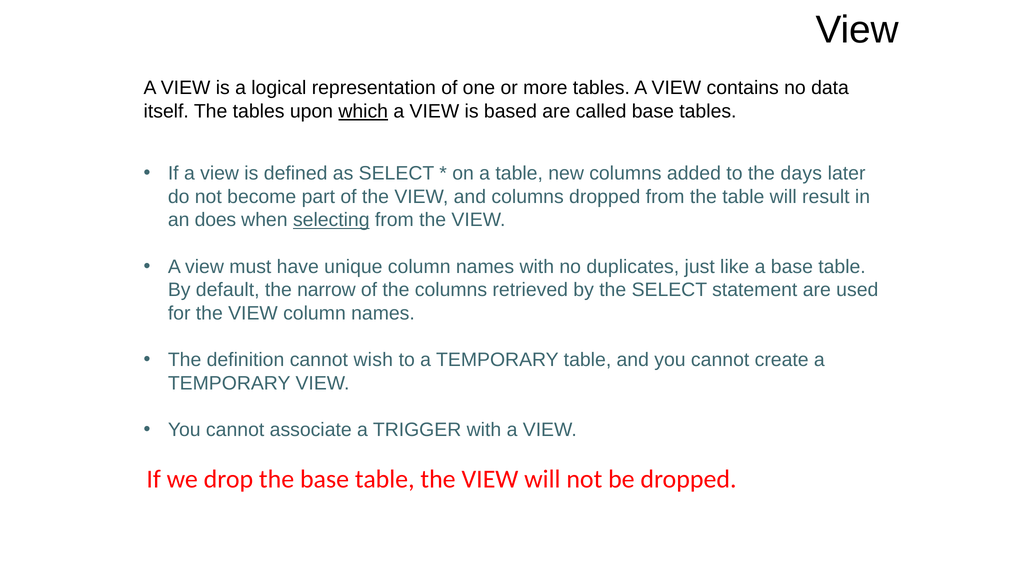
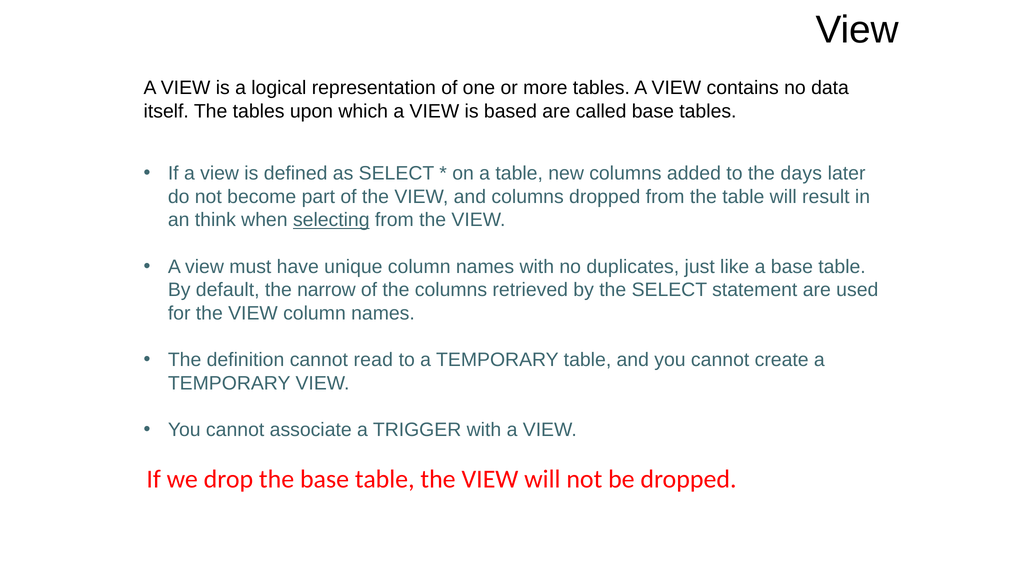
which underline: present -> none (363, 111)
does: does -> think (215, 220)
wish: wish -> read (373, 360)
